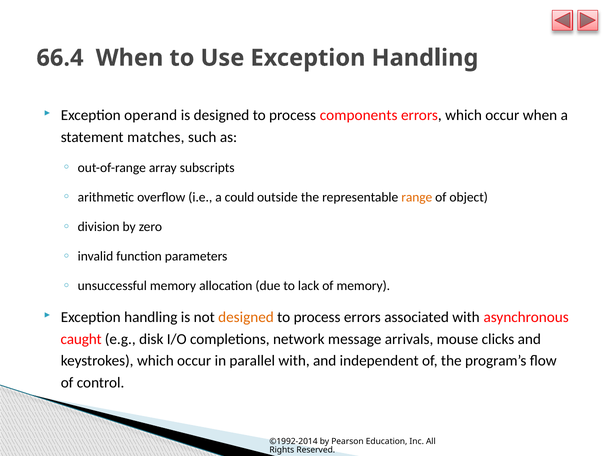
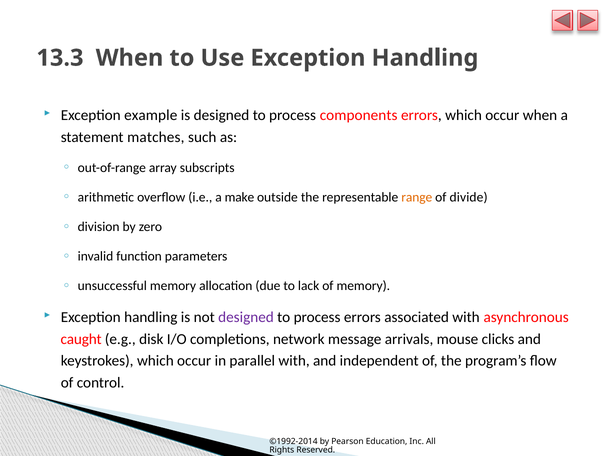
66.4: 66.4 -> 13.3 (60, 58)
operand: operand -> example (151, 115)
could: could -> make (239, 197)
object: object -> divide (469, 197)
designed colour: orange -> purple (246, 317)
